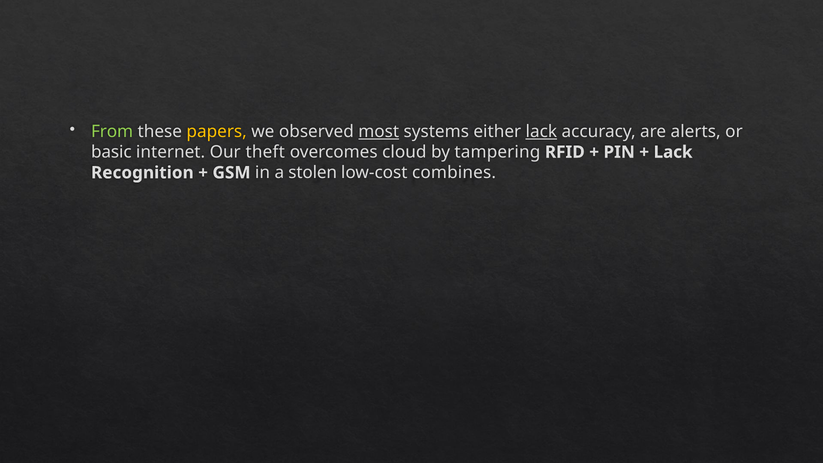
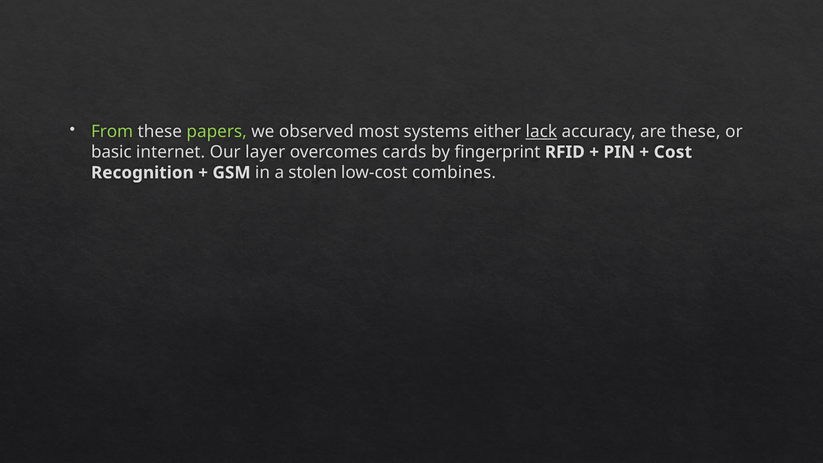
papers colour: yellow -> light green (217, 132)
most underline: present -> none (379, 132)
are alerts: alerts -> these (696, 132)
theft: theft -> layer (265, 152)
cloud: cloud -> cards (404, 152)
tampering: tampering -> fingerprint (498, 152)
Lack: Lack -> Cost (673, 152)
